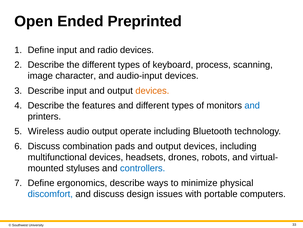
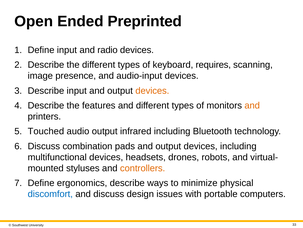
process: process -> requires (213, 65)
character: character -> presence (76, 76)
and colour: blue -> orange (252, 105)
Wireless: Wireless -> Touched (46, 131)
operate: operate -> infrared (136, 131)
controllers colour: blue -> orange (143, 168)
